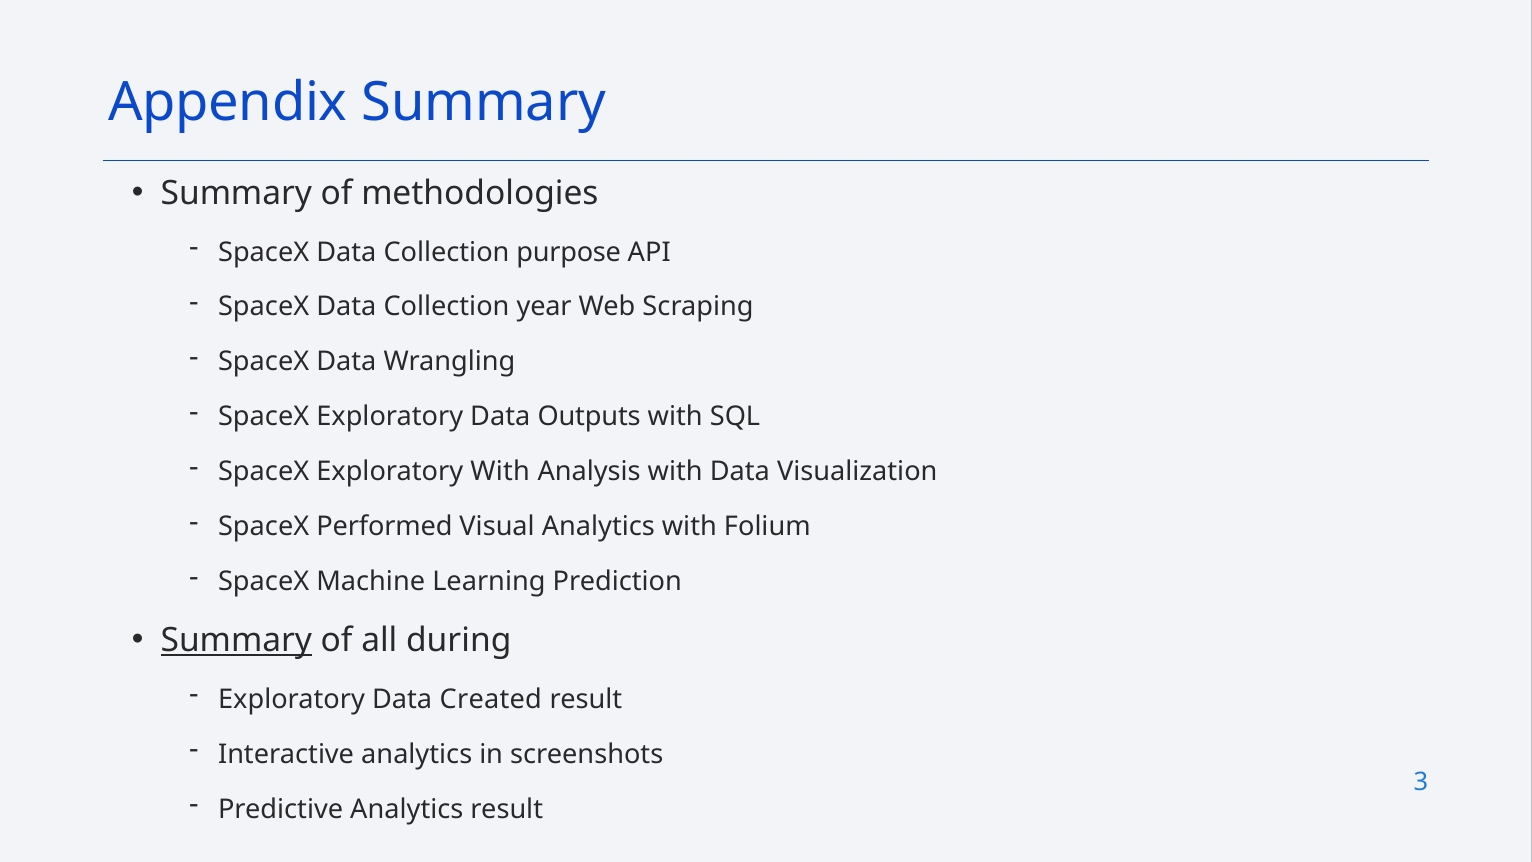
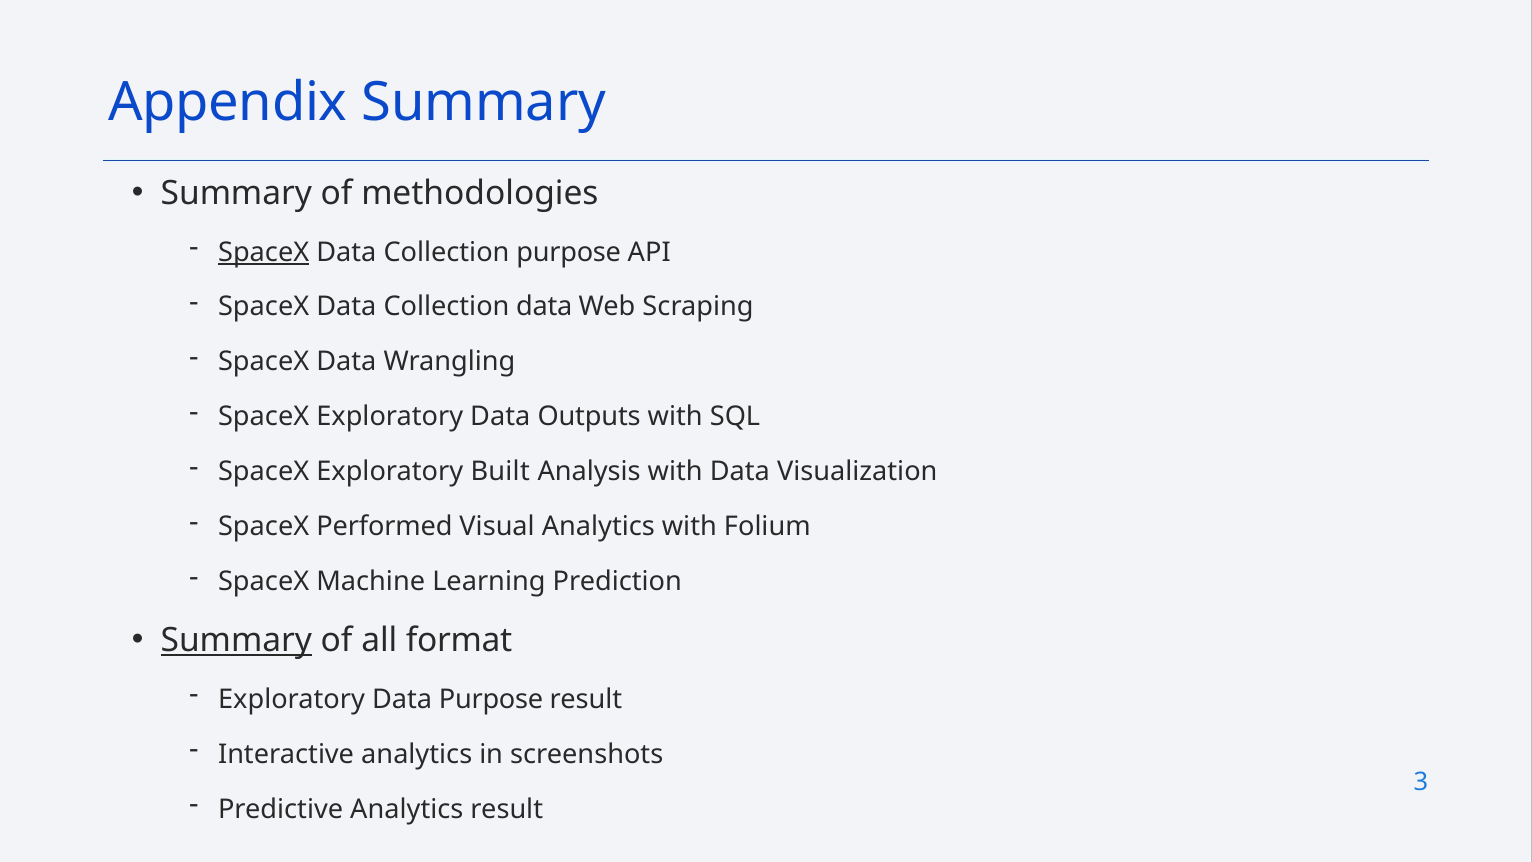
SpaceX underline: none -> present (264, 252)
Collection year: year -> data (544, 307)
Exploratory With: With -> Built (500, 472)
during: during -> format (459, 641)
Data Created: Created -> Purpose (491, 699)
